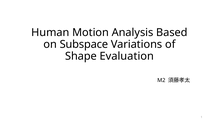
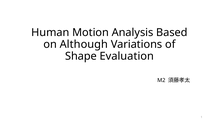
Subspace: Subspace -> Although (84, 44)
